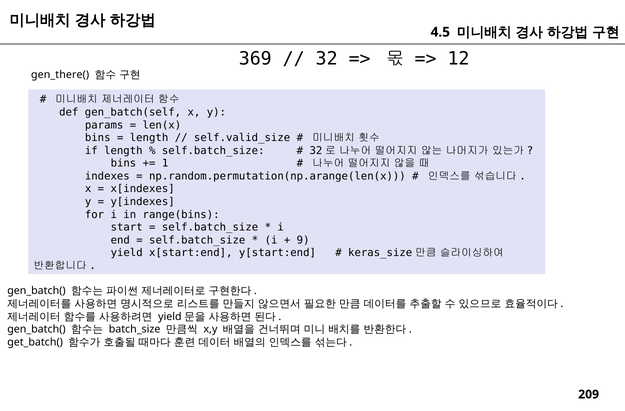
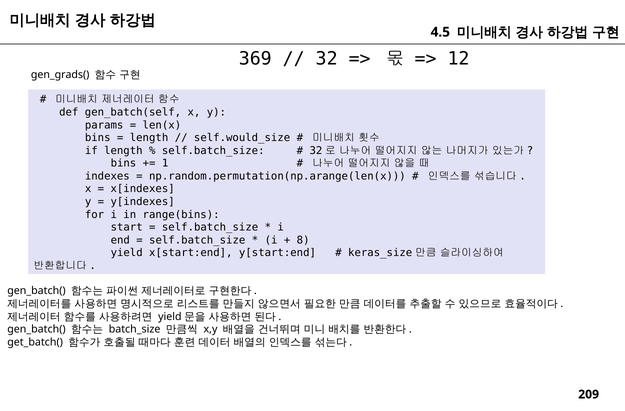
gen_there(: gen_there( -> gen_grads( (60, 74)
self.valid_size: self.valid_size -> self.would_size (242, 138)
9: 9 -> 8 (303, 240)
